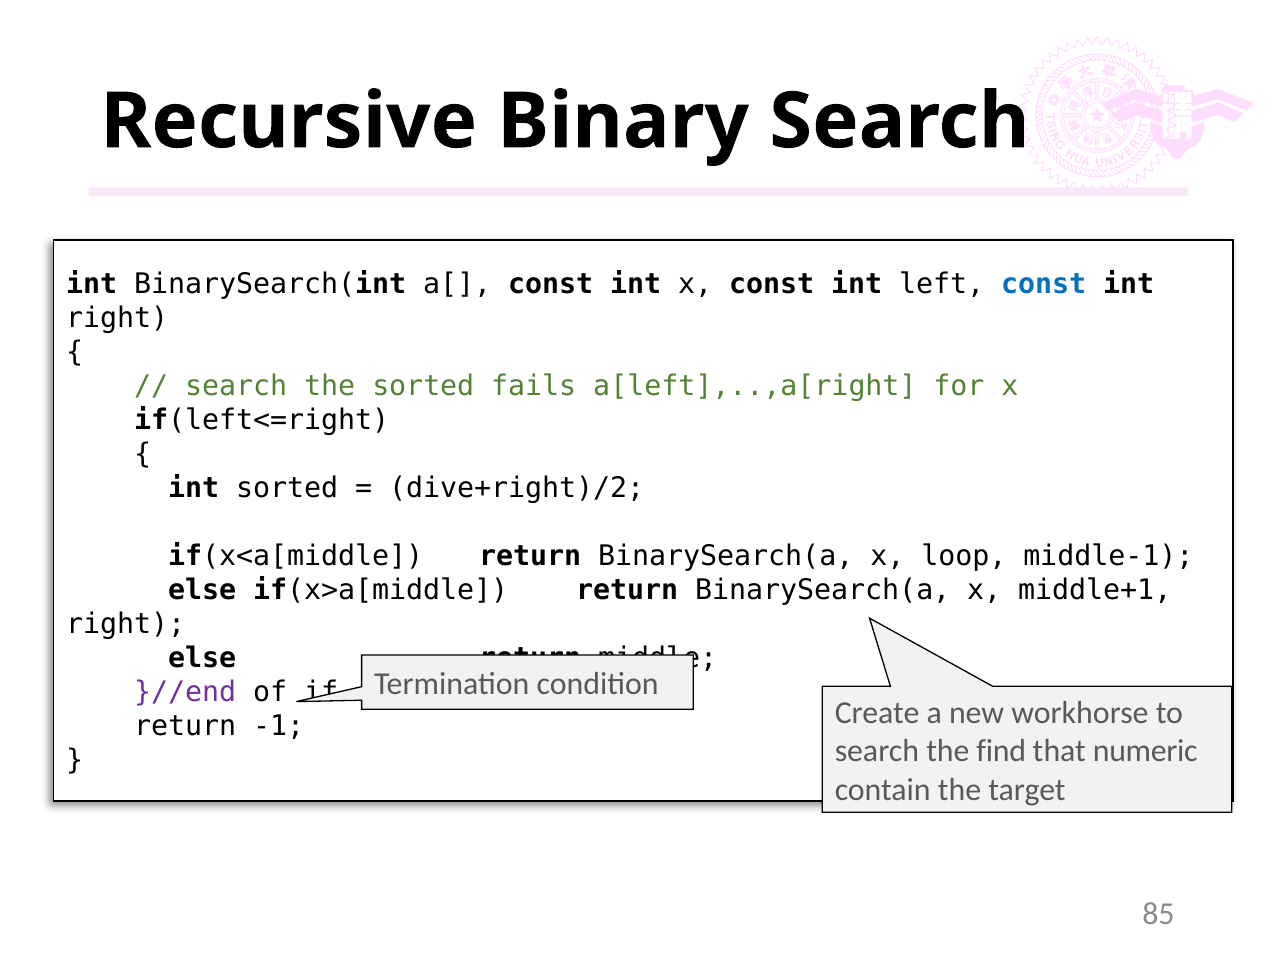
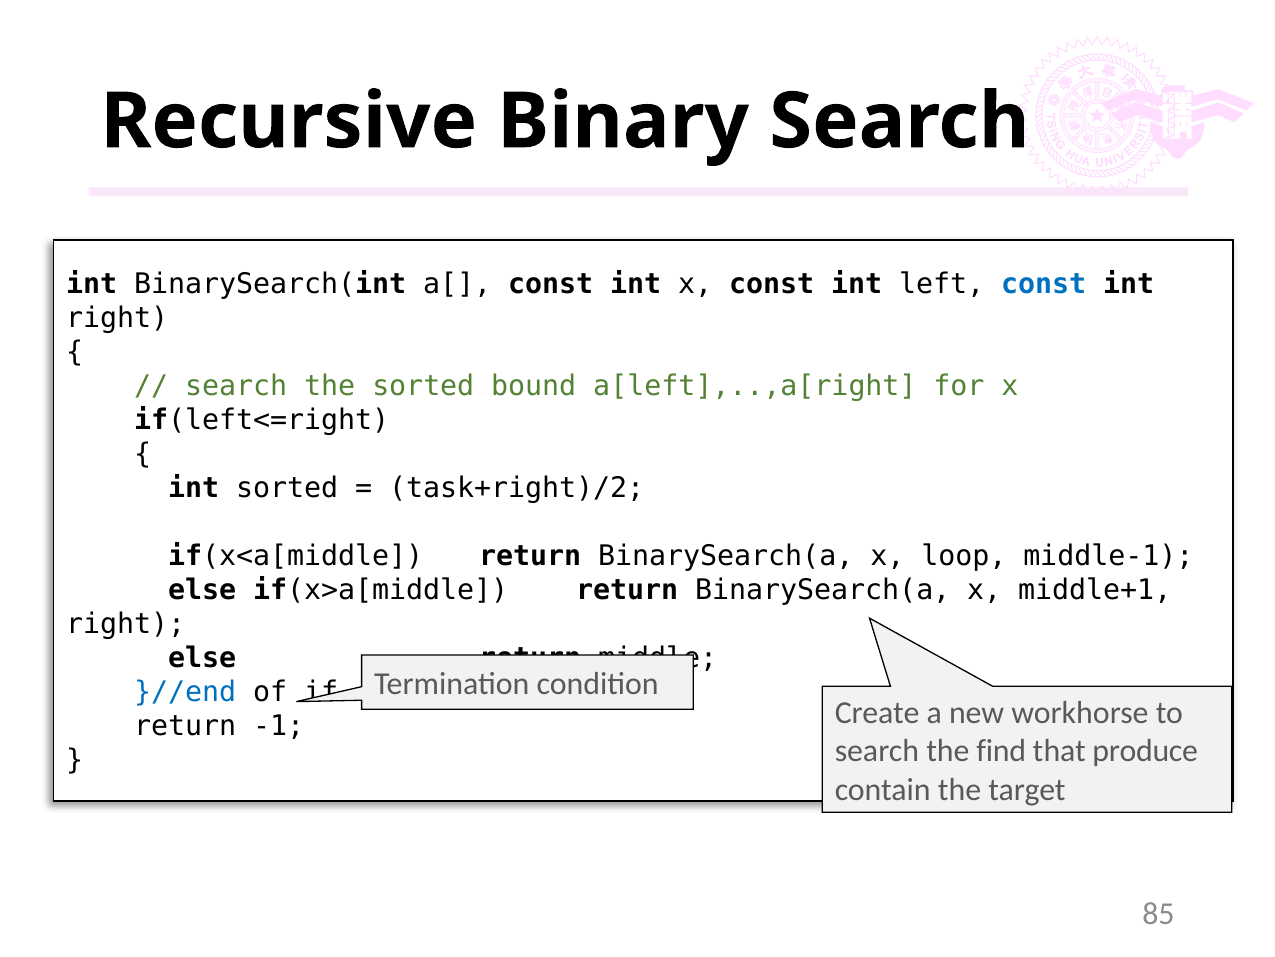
fails: fails -> bound (534, 386)
dive+right)/2: dive+right)/2 -> task+right)/2 (517, 488)
}//end colour: purple -> blue (185, 692)
numeric: numeric -> produce (1145, 751)
